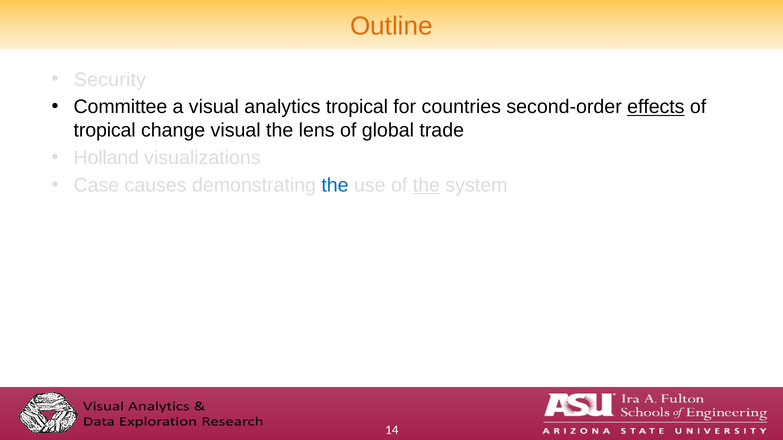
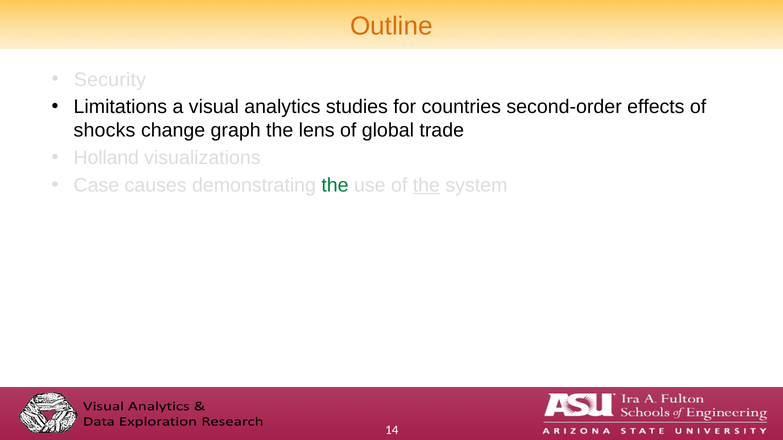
Committee: Committee -> Limitations (120, 107)
analytics tropical: tropical -> studies (357, 107)
effects underline: present -> none (656, 107)
tropical: tropical -> shocks (104, 131)
change visual: visual -> graph (236, 131)
the colour: blue -> green (335, 185)
